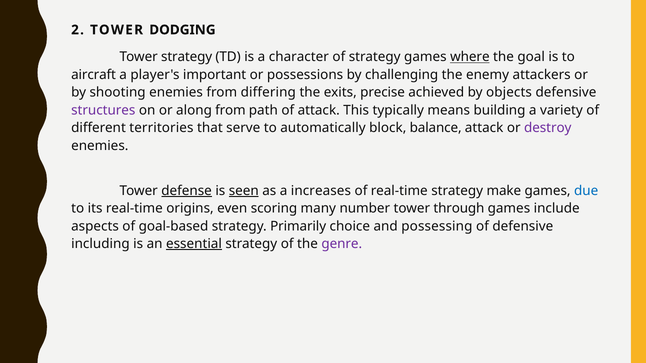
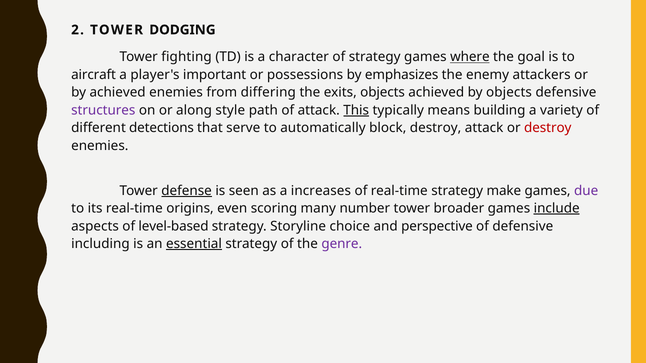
Tower strategy: strategy -> fighting (187, 57)
challenging: challenging -> emphasizes (402, 75)
by shooting: shooting -> achieved (118, 93)
exits precise: precise -> objects (383, 93)
along from: from -> style (230, 110)
This underline: none -> present (356, 110)
territories: territories -> detections (162, 128)
block balance: balance -> destroy (436, 128)
destroy colour: purple -> red (548, 128)
seen underline: present -> none (244, 191)
due colour: blue -> purple (586, 191)
through: through -> broader (459, 209)
include underline: none -> present (557, 209)
goal-based: goal-based -> level-based (174, 226)
Primarily: Primarily -> Storyline (298, 226)
possessing: possessing -> perspective (437, 226)
